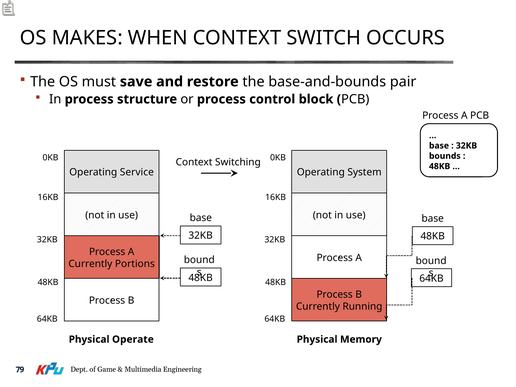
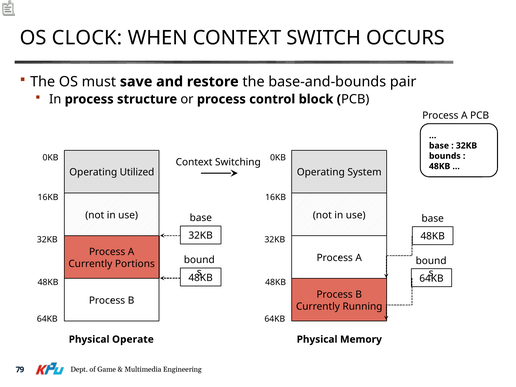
MAKES: MAKES -> CLOCK (87, 38)
Service: Service -> Utilized (137, 172)
